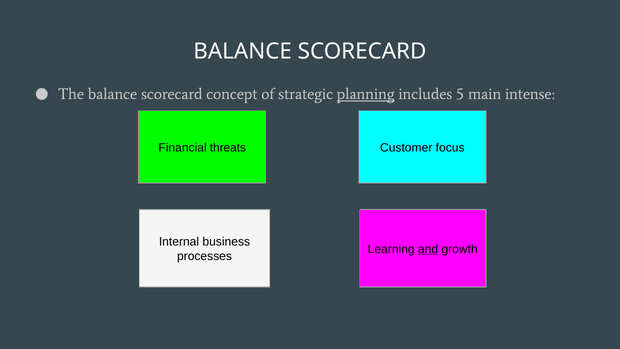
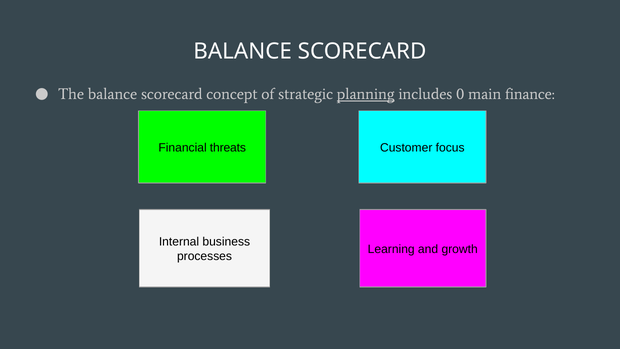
5: 5 -> 0 (460, 94)
intense: intense -> finance (530, 94)
and underline: present -> none (428, 249)
